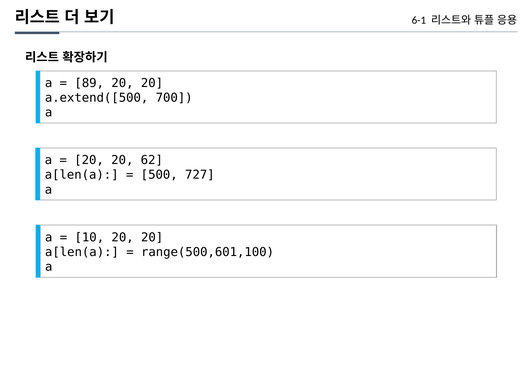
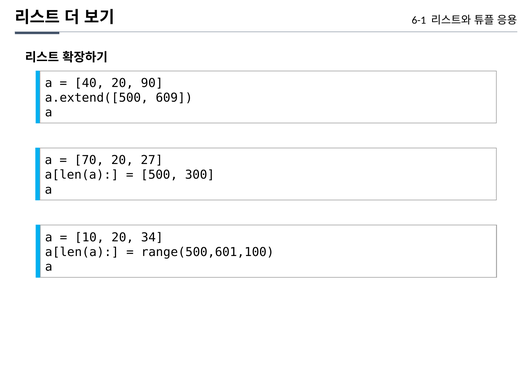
89: 89 -> 40 (89, 83)
20: 20 -> 90 (152, 83)
700: 700 -> 609 (174, 98)
20: 20 -> 70 (89, 160)
62: 62 -> 27 (152, 160)
727: 727 -> 300 (200, 175)
10 20 20: 20 -> 34 (152, 238)
